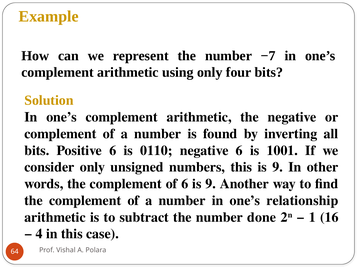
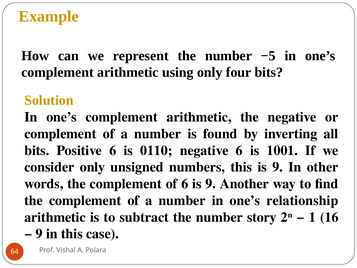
−7: −7 -> −5 (268, 56)
done: done -> story (262, 217)
4: 4 -> 9 (39, 234)
